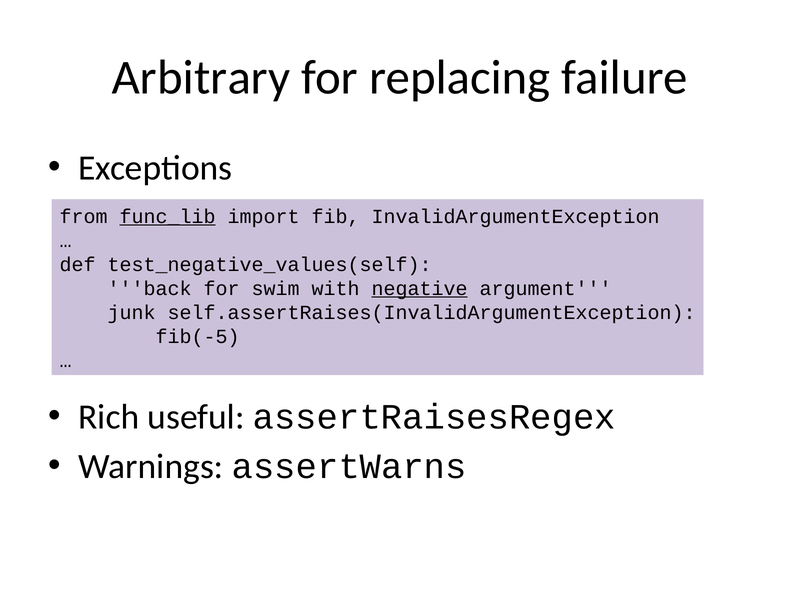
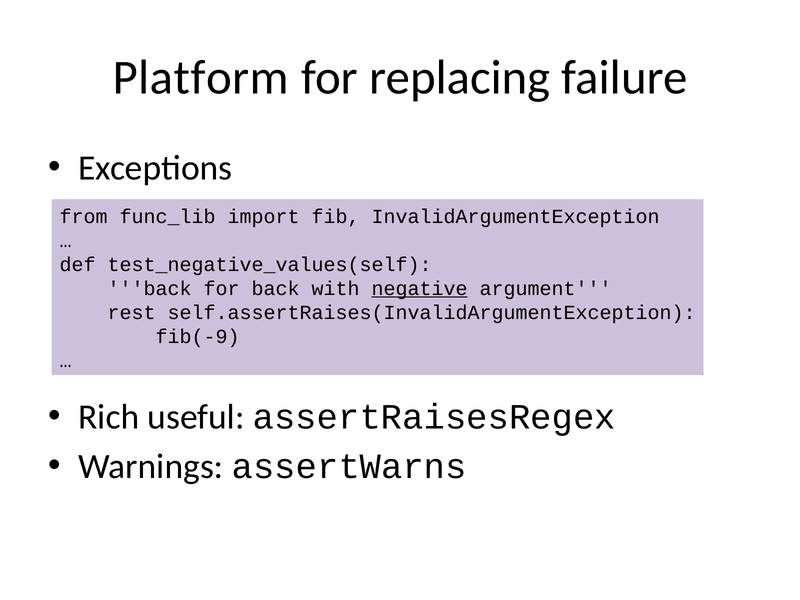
Arbitrary: Arbitrary -> Platform (201, 77)
func_lib underline: present -> none (168, 217)
for swim: swim -> back (276, 289)
junk: junk -> rest (132, 313)
fib(-5: fib(-5 -> fib(-9 (198, 337)
